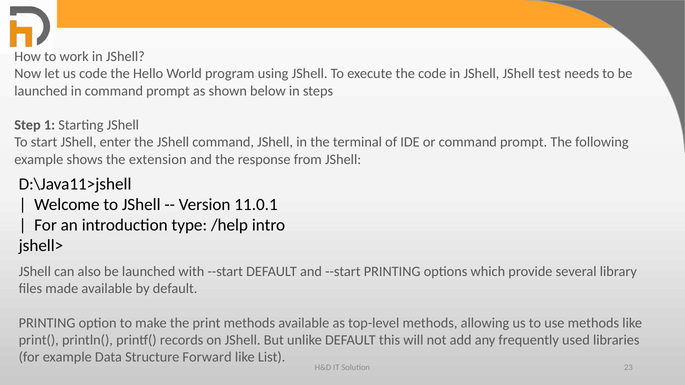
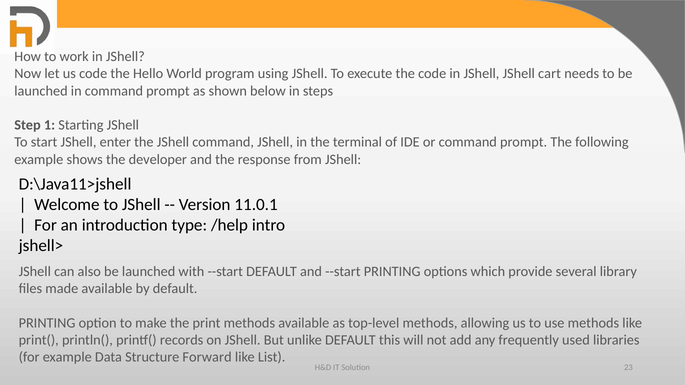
test: test -> cart (550, 74)
extension: extension -> developer (158, 159)
